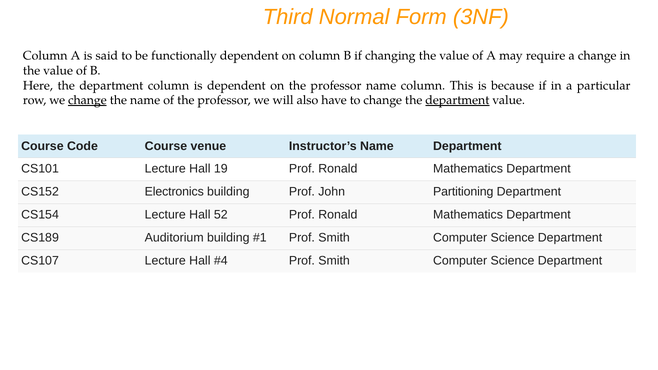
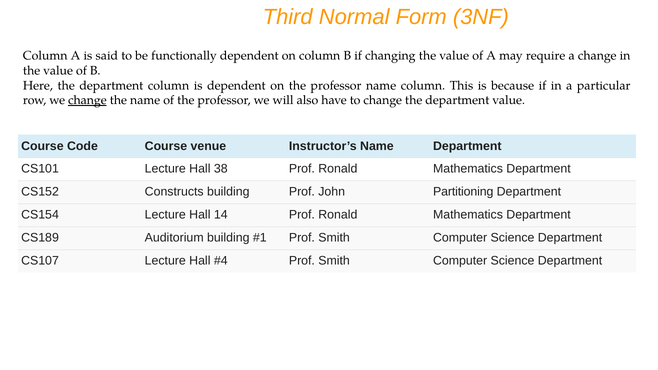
department underline: present -> none (457, 100)
19: 19 -> 38 (221, 169)
Electronics: Electronics -> Constructs (174, 192)
52: 52 -> 14 (221, 215)
